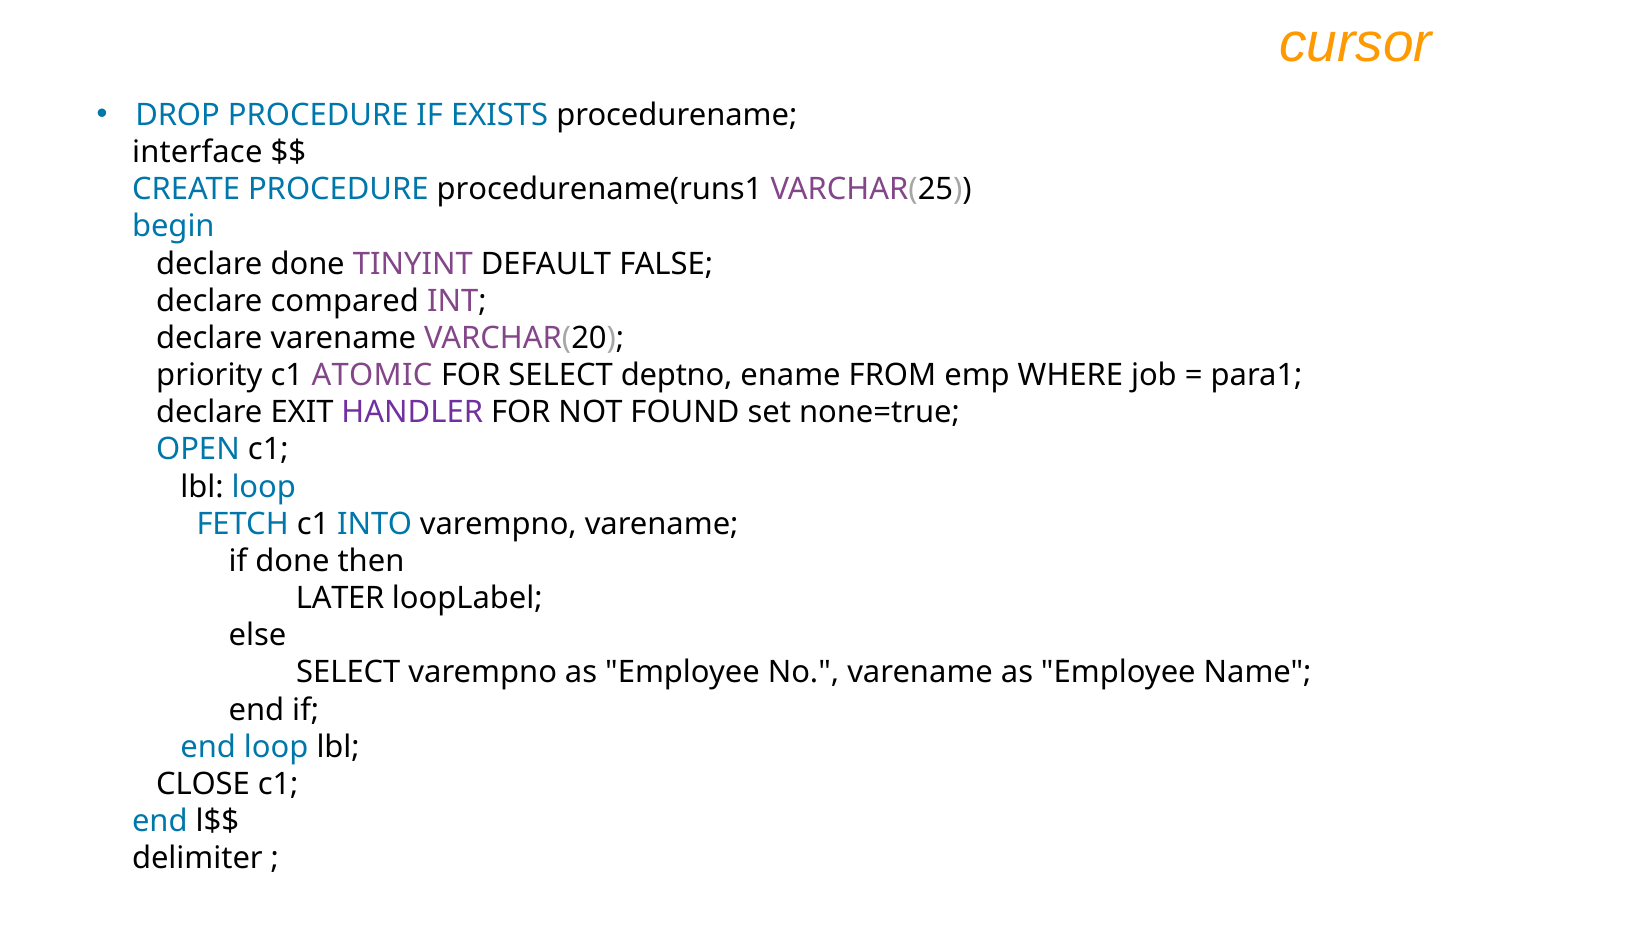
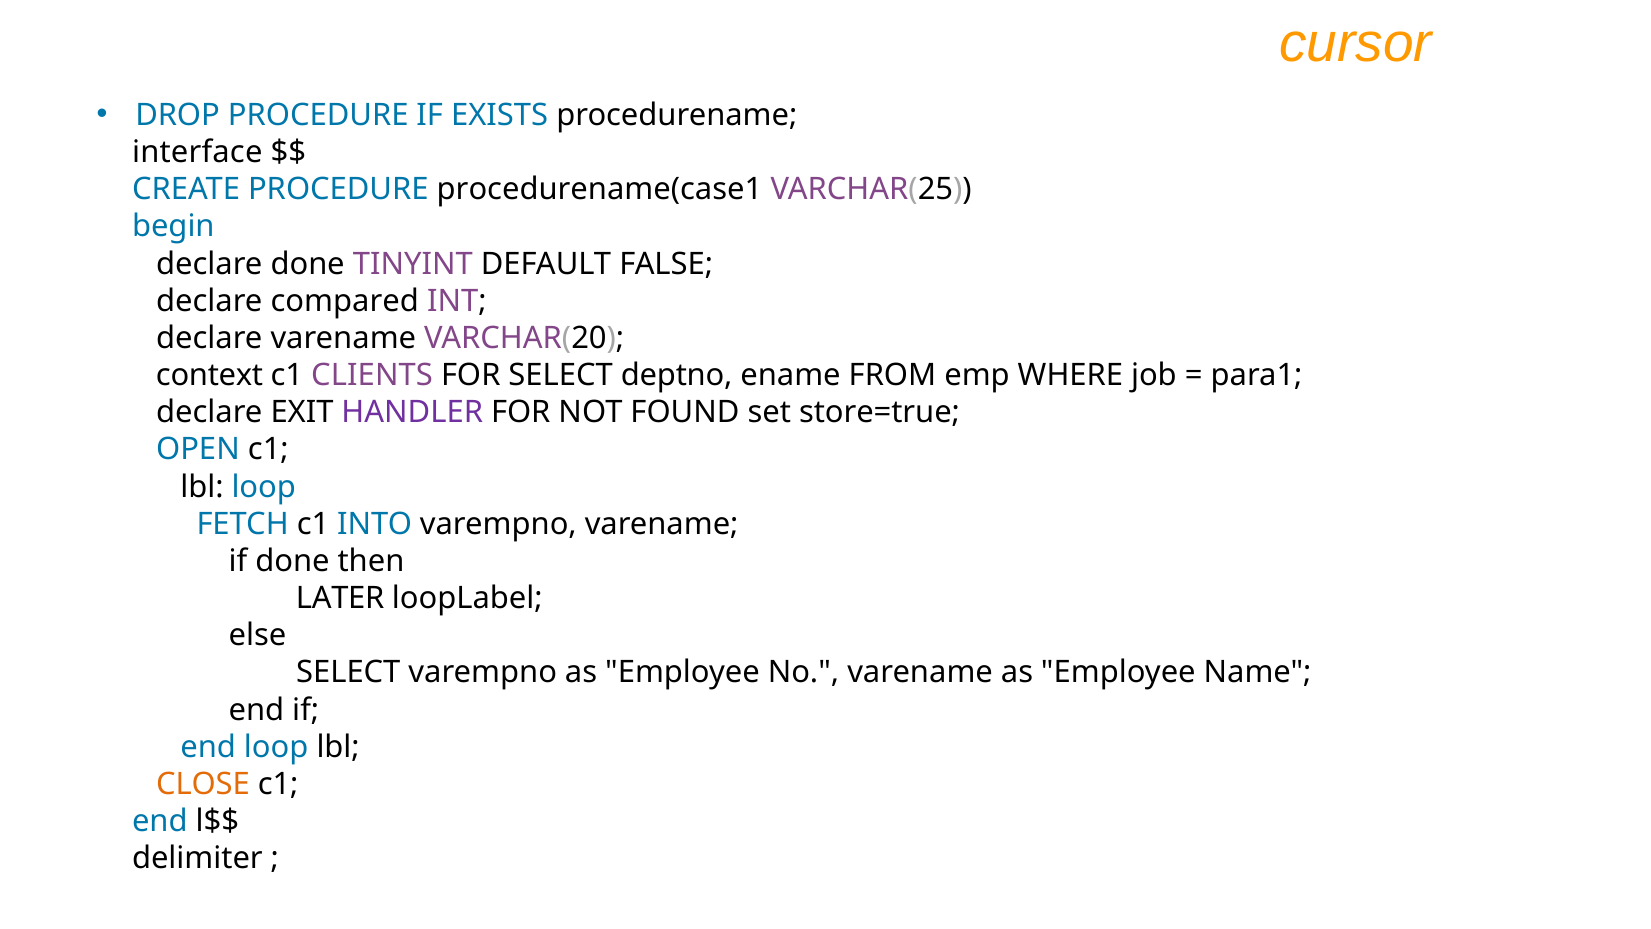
procedurename(runs1: procedurename(runs1 -> procedurename(case1 (600, 190)
priority: priority -> context (209, 375)
ATOMIC: ATOMIC -> CLIENTS (372, 375)
none=true: none=true -> store=true (879, 412)
CLOSE colour: black -> orange (203, 784)
